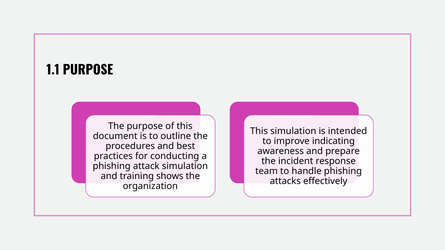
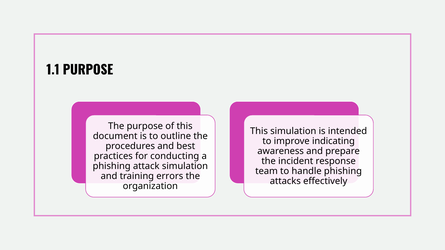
shows: shows -> errors (170, 176)
